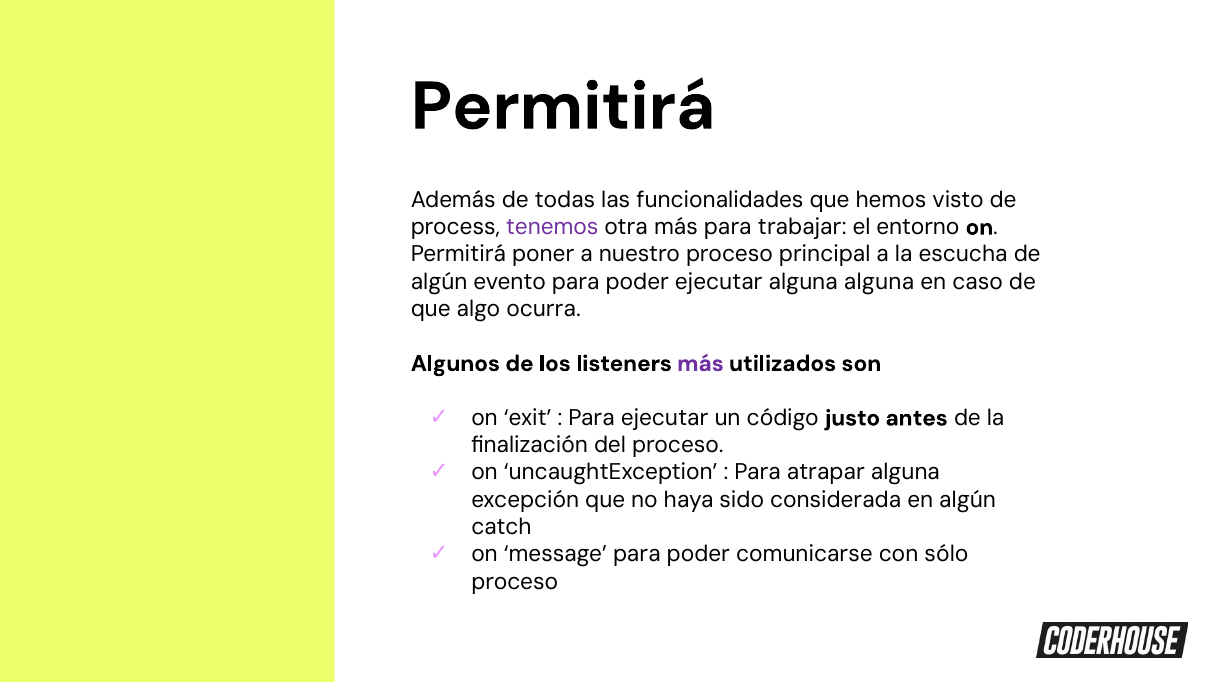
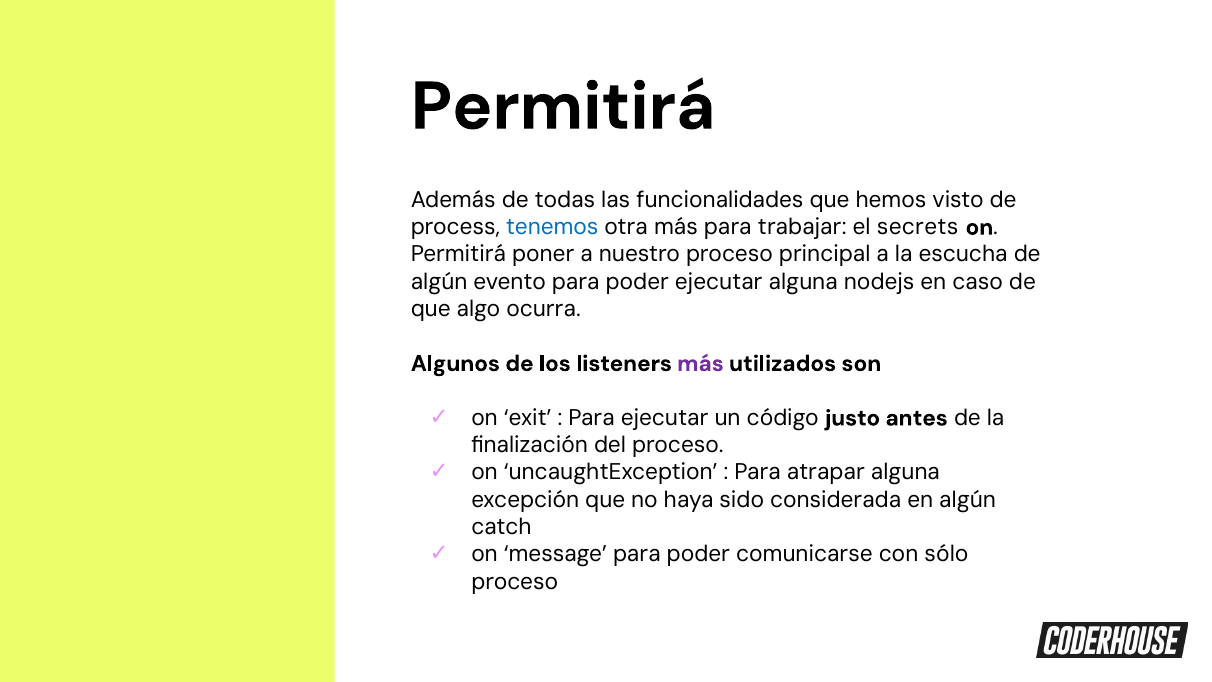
tenemos colour: purple -> blue (552, 227)
entorno: entorno -> secrets (918, 227)
alguna alguna: alguna -> nodejs (879, 282)
